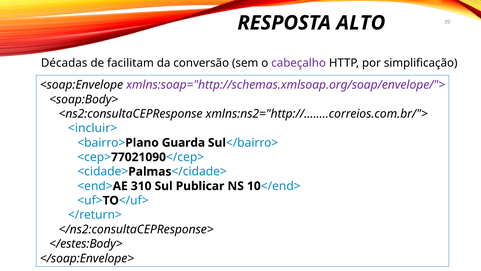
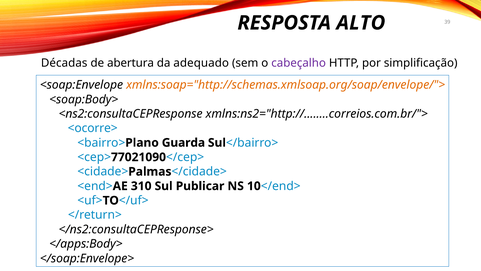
facilitam: facilitam -> abertura (131, 63)
conversão: conversão -> adequado (201, 63)
xmlns:soap="http://schemas.xmlsoap.org/soap/envelope/"> colour: purple -> orange (286, 85)
<incluir>: <incluir> -> <ocorre> (93, 128)
</estes:Body>: </estes:Body> -> </apps:Body> (86, 244)
